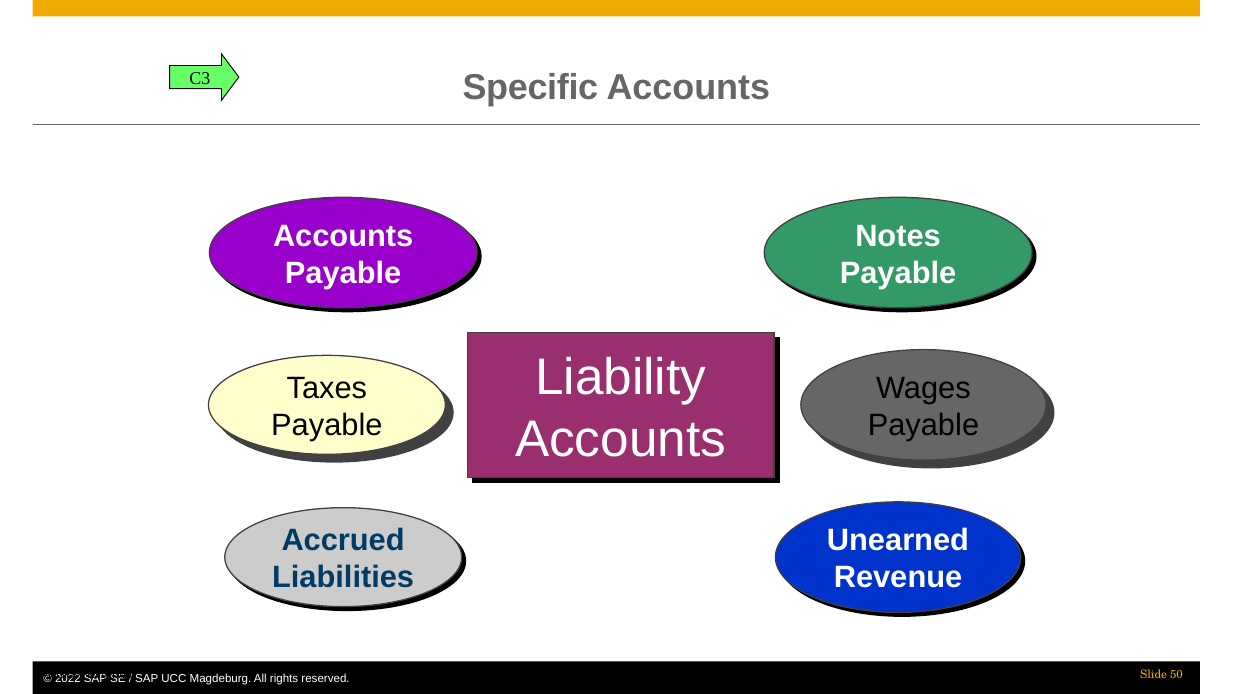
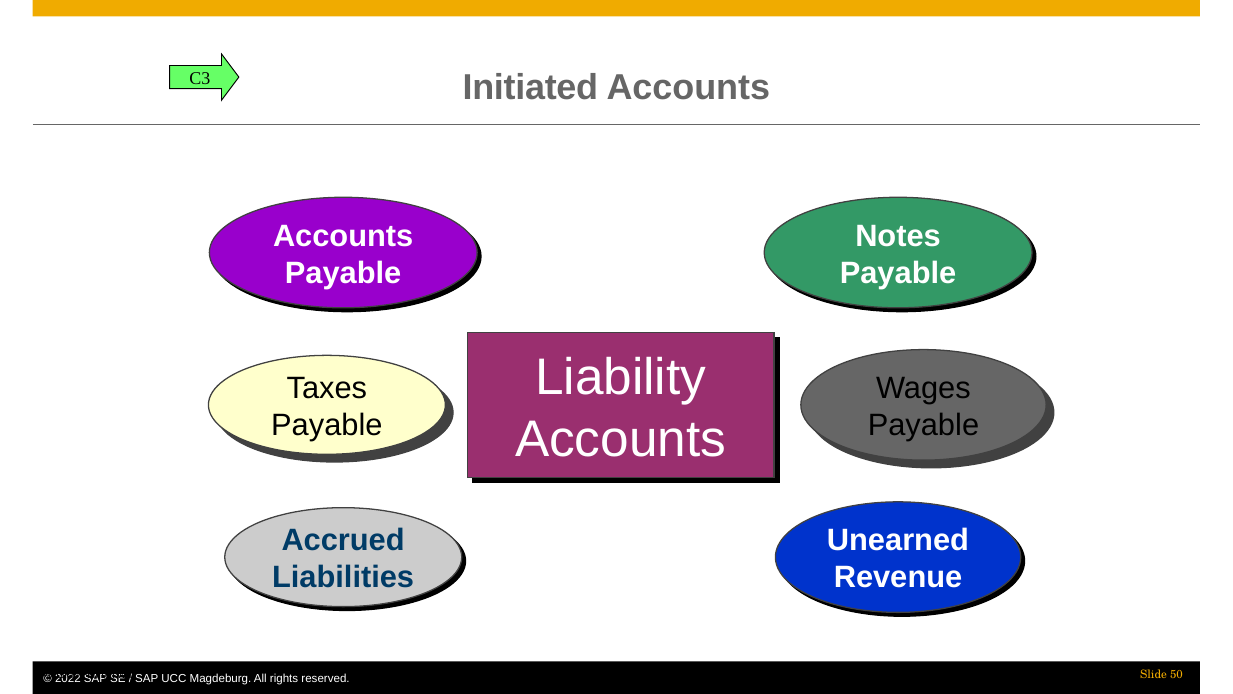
Specific: Specific -> Initiated (530, 88)
